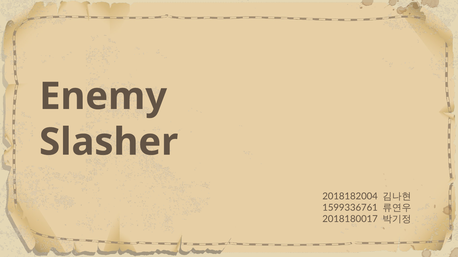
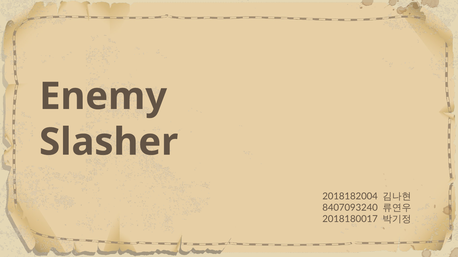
1599336761: 1599336761 -> 8407093240 (350, 208)
